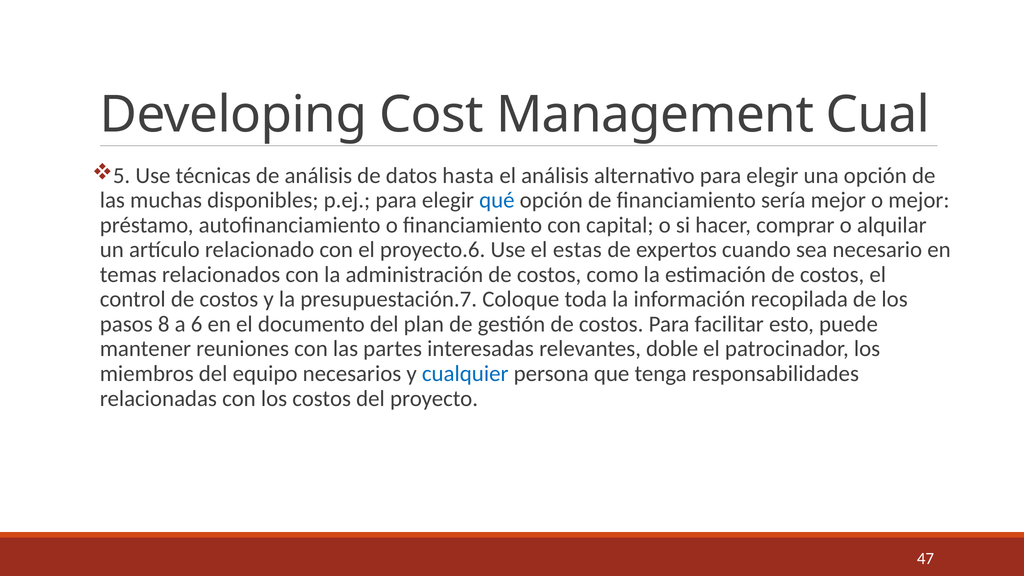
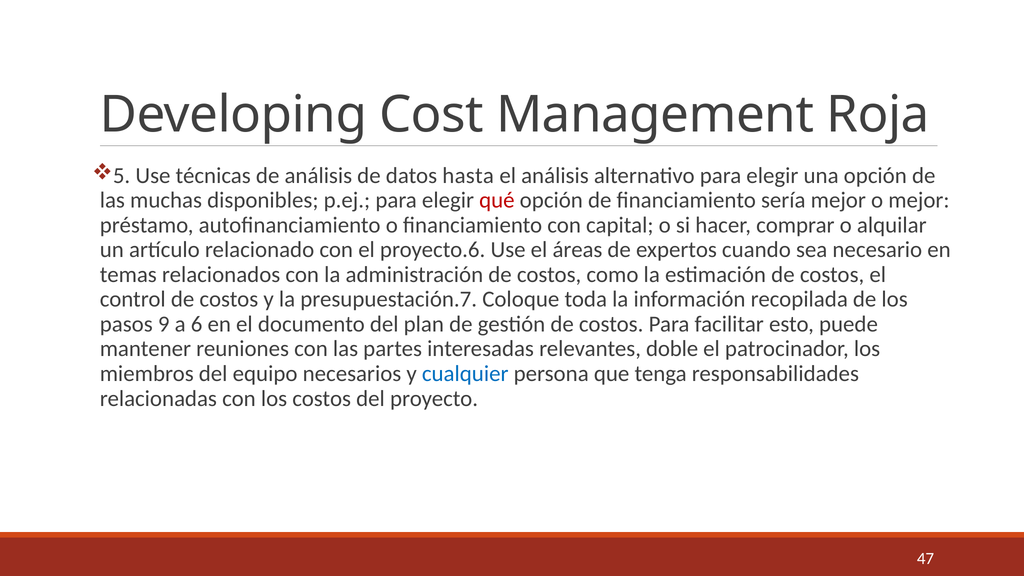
Cual: Cual -> Roja (878, 115)
qué colour: blue -> red (497, 200)
estas: estas -> áreas (578, 250)
8: 8 -> 9 (164, 324)
